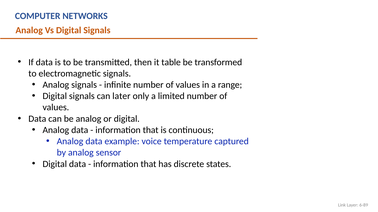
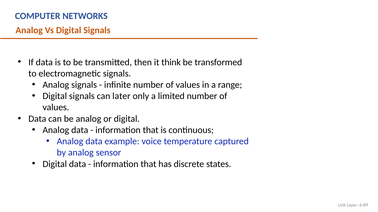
table: table -> think (171, 62)
